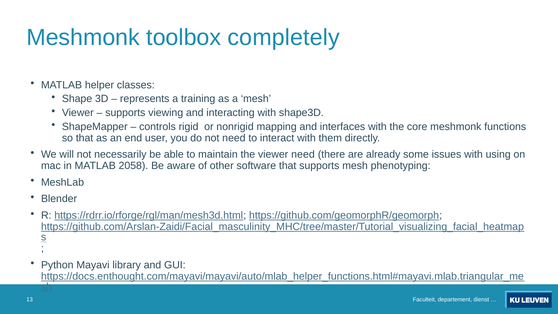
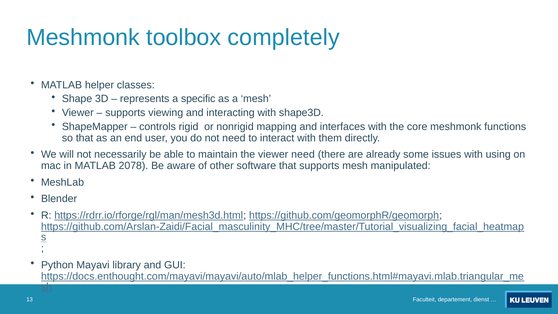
training: training -> specific (198, 99)
2058: 2058 -> 2078 (133, 166)
phenotyping: phenotyping -> manipulated (401, 166)
